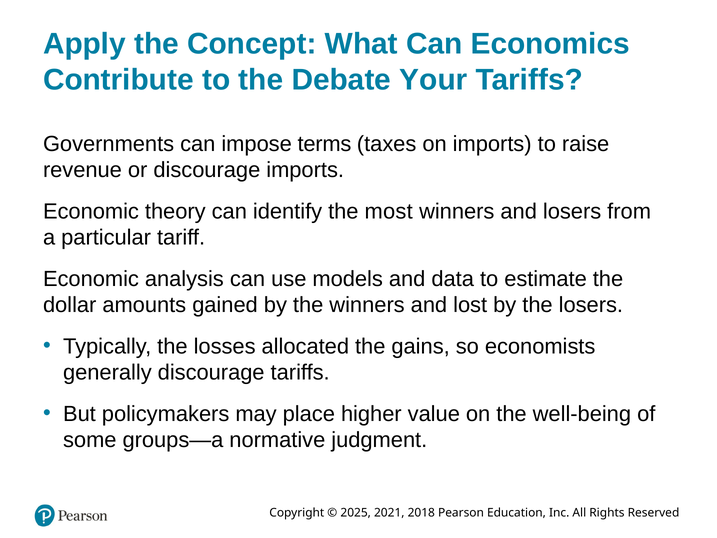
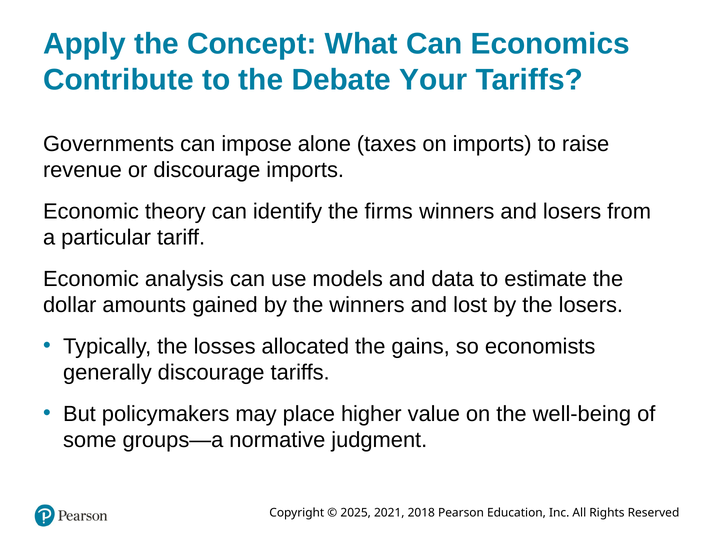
terms: terms -> alone (324, 144)
most: most -> firms (389, 211)
